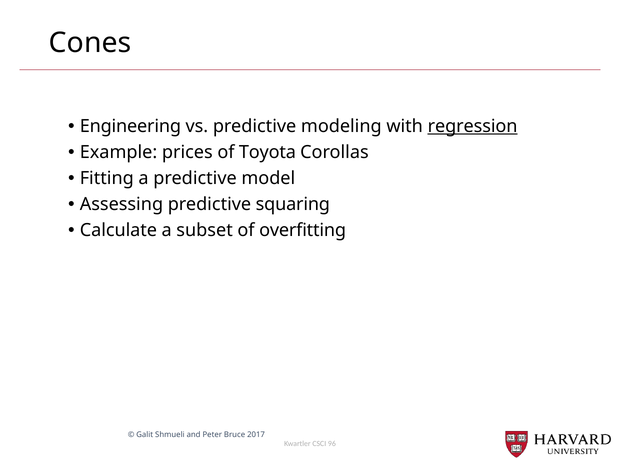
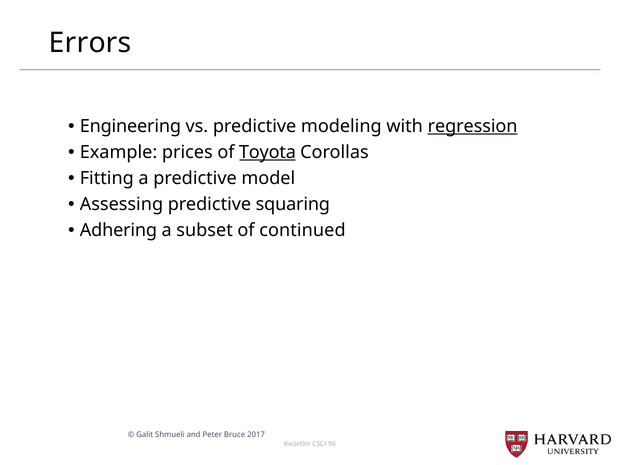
Cones: Cones -> Errors (90, 43)
Toyota underline: none -> present (267, 152)
Calculate: Calculate -> Adhering (118, 230)
overfitting: overfitting -> continued (302, 230)
